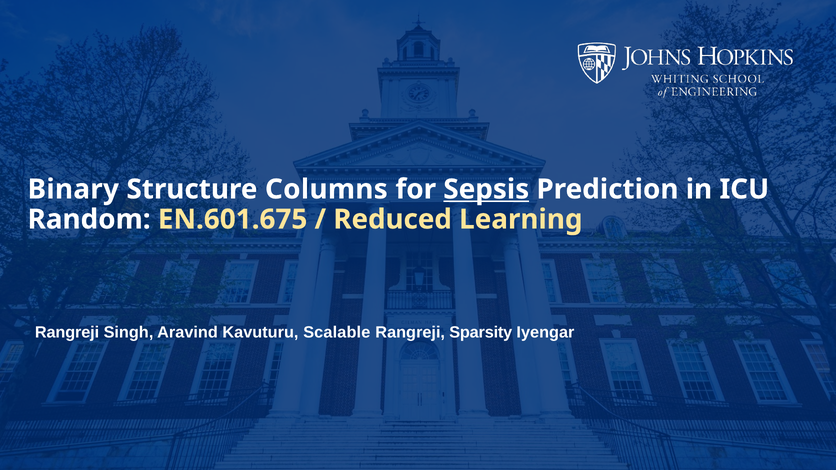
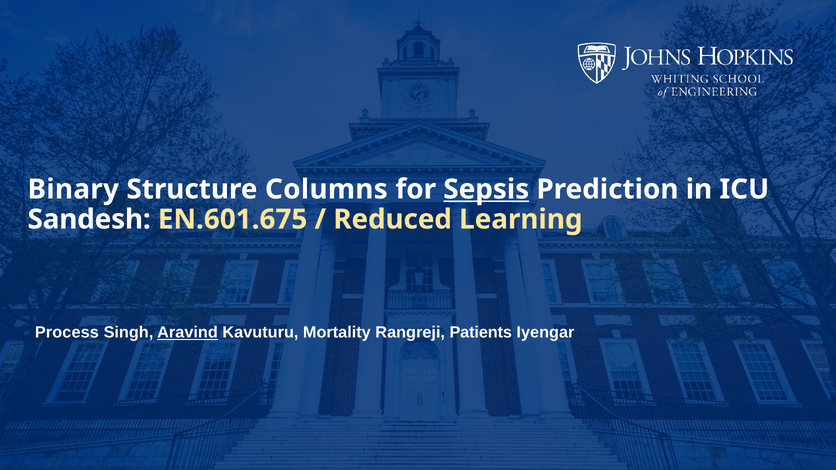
Random: Random -> Sandesh (89, 219)
Rangreji: Rangreji -> Process (67, 333)
Aravind underline: none -> present (188, 333)
Scalable: Scalable -> Mortality (337, 333)
Sparsity: Sparsity -> Patients (481, 333)
